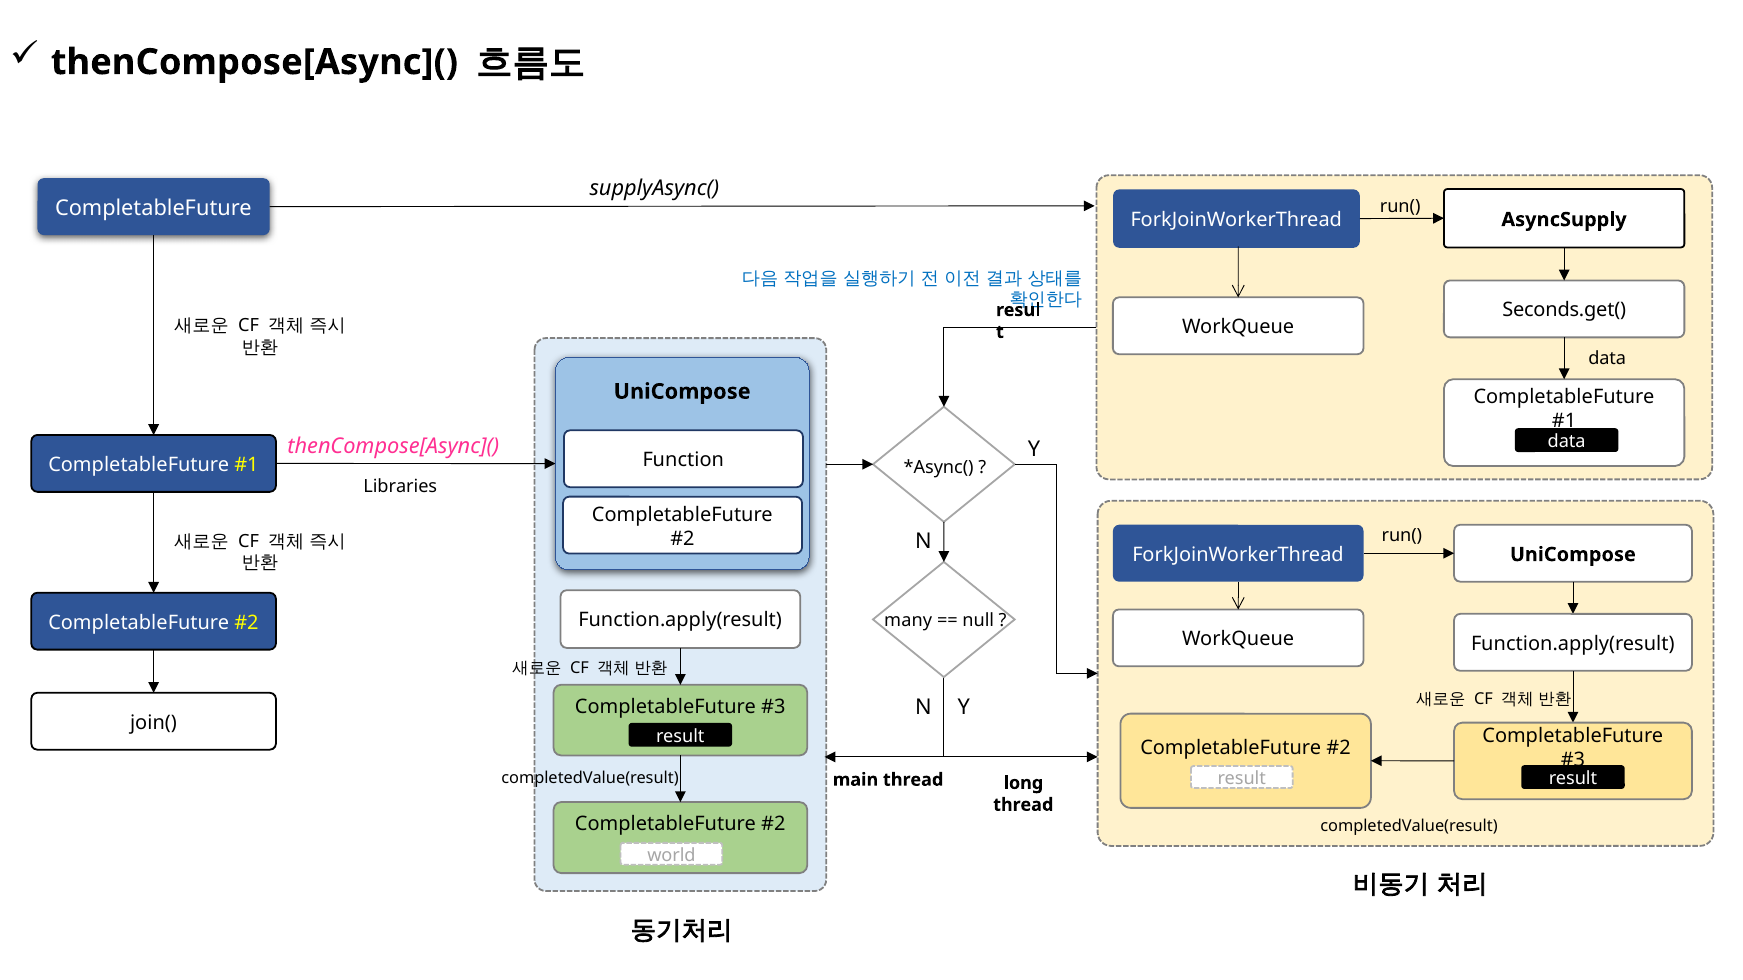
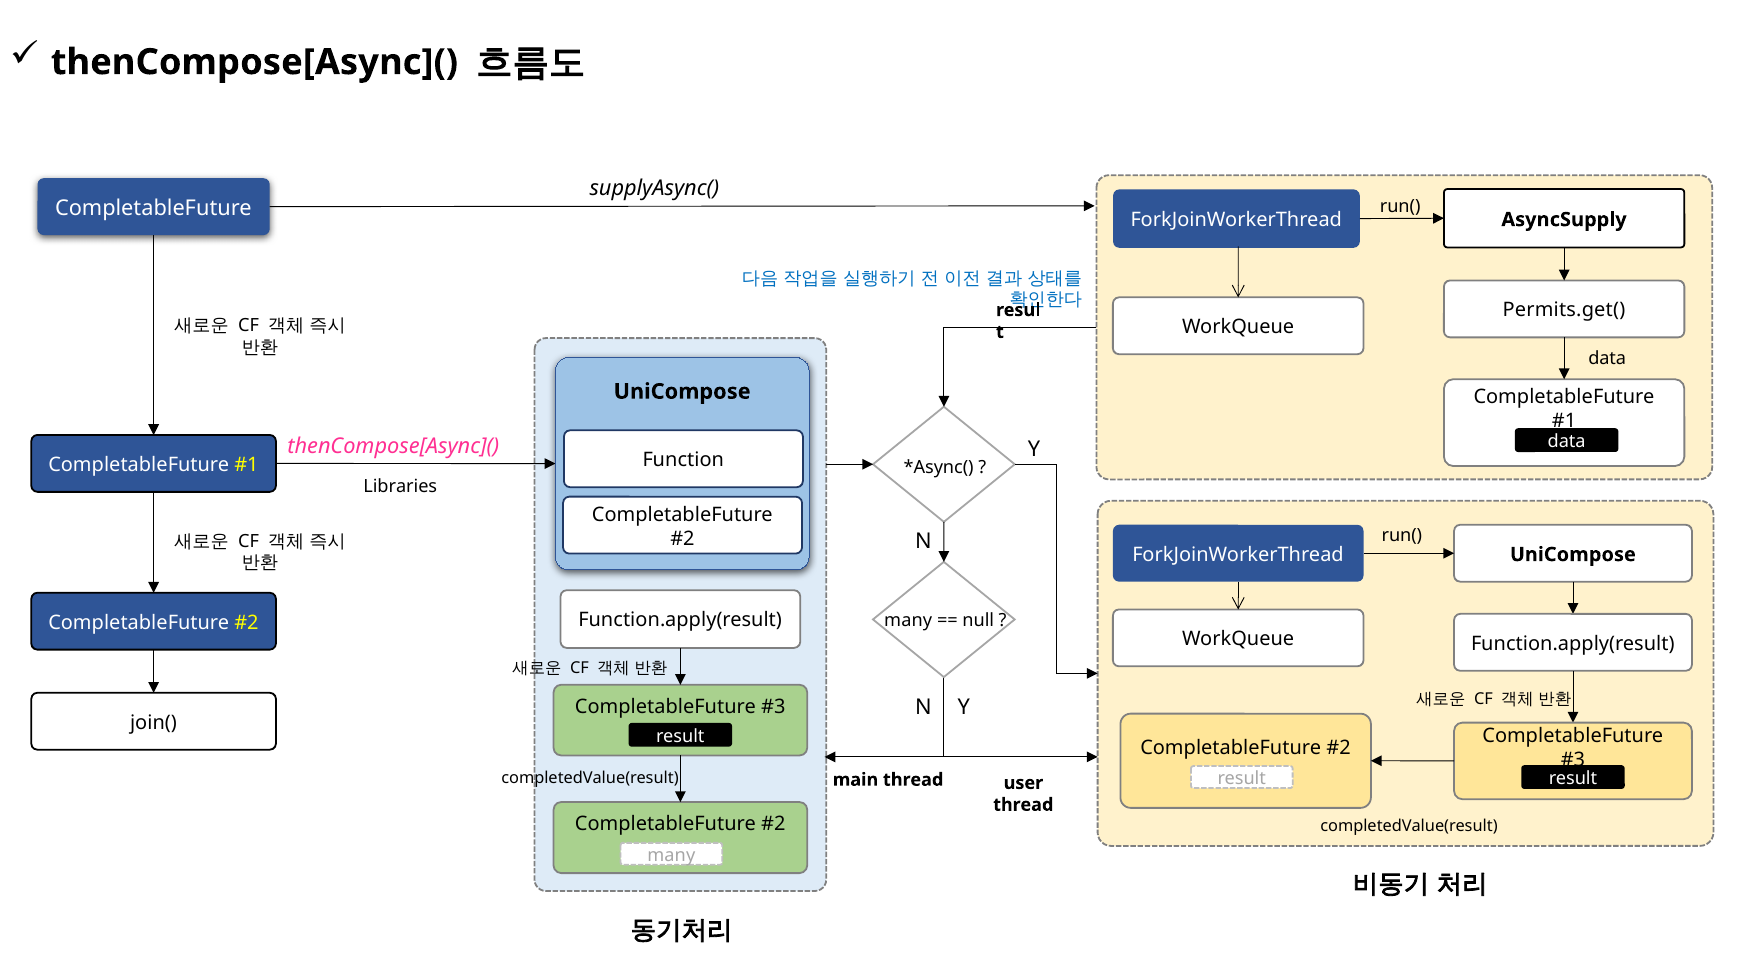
Seconds.get(: Seconds.get( -> Permits.get( (1564, 310)
long: long -> user (1023, 783)
world: world -> many (671, 855)
